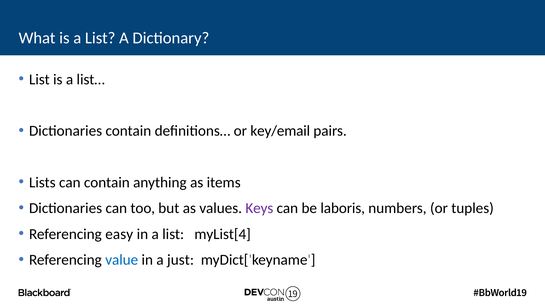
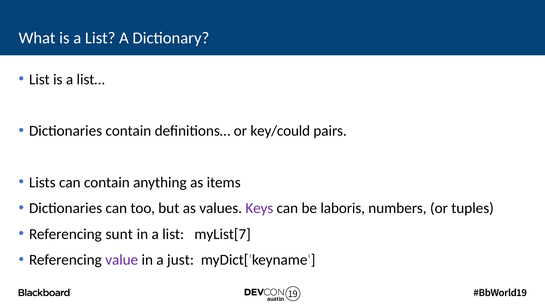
key/email: key/email -> key/could (280, 131)
easy: easy -> sunt (119, 234)
myList[4: myList[4 -> myList[7 (223, 234)
value colour: blue -> purple (122, 260)
